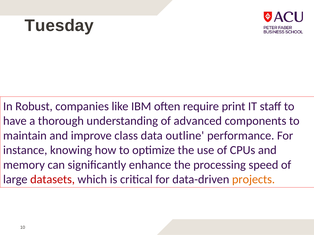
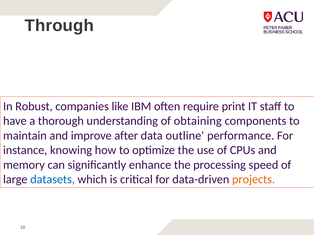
Tuesday: Tuesday -> Through (59, 26)
advanced: advanced -> obtaining (198, 121)
class: class -> after (126, 136)
datasets colour: red -> blue (53, 180)
